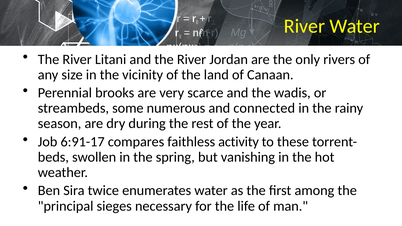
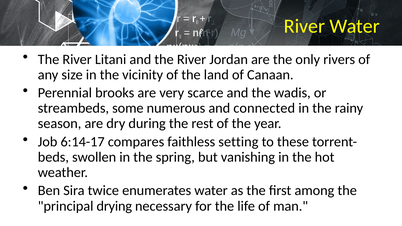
6:91-17: 6:91-17 -> 6:14-17 (83, 142)
activity: activity -> setting (238, 142)
sieges: sieges -> drying (114, 206)
